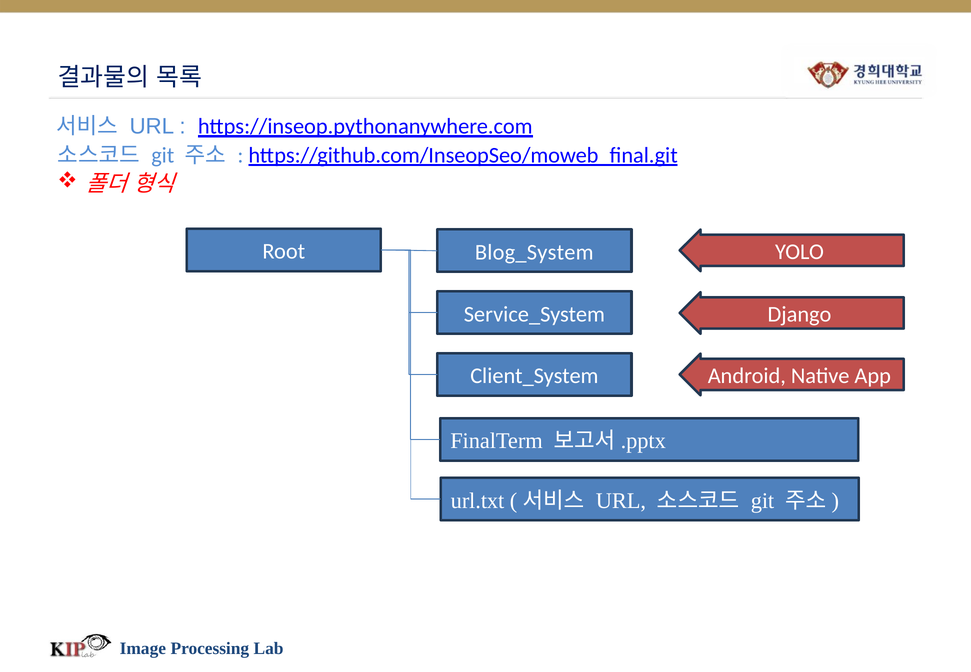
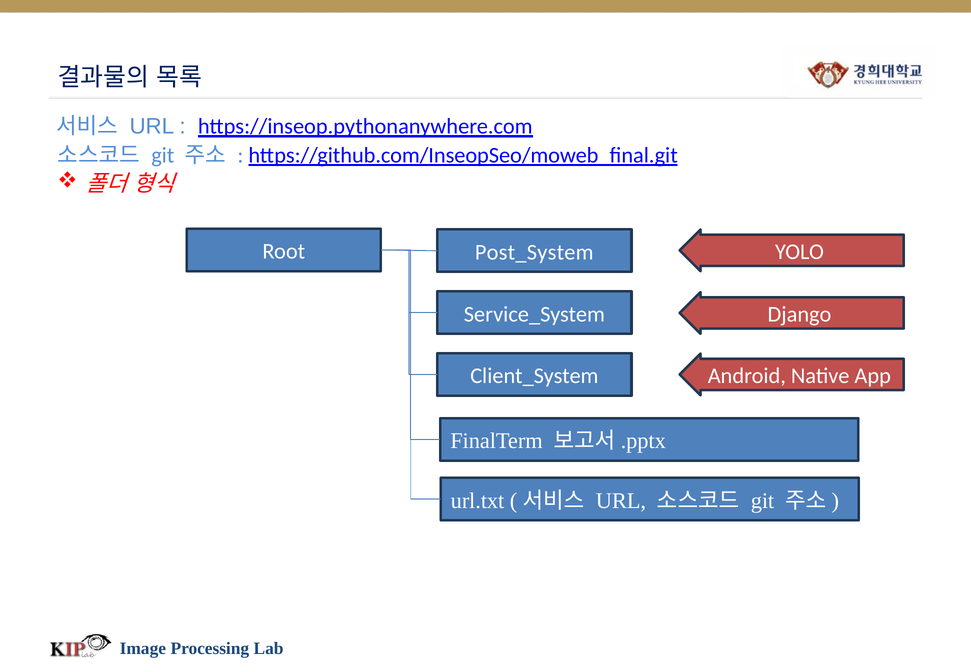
Blog_System: Blog_System -> Post_System (534, 252)
